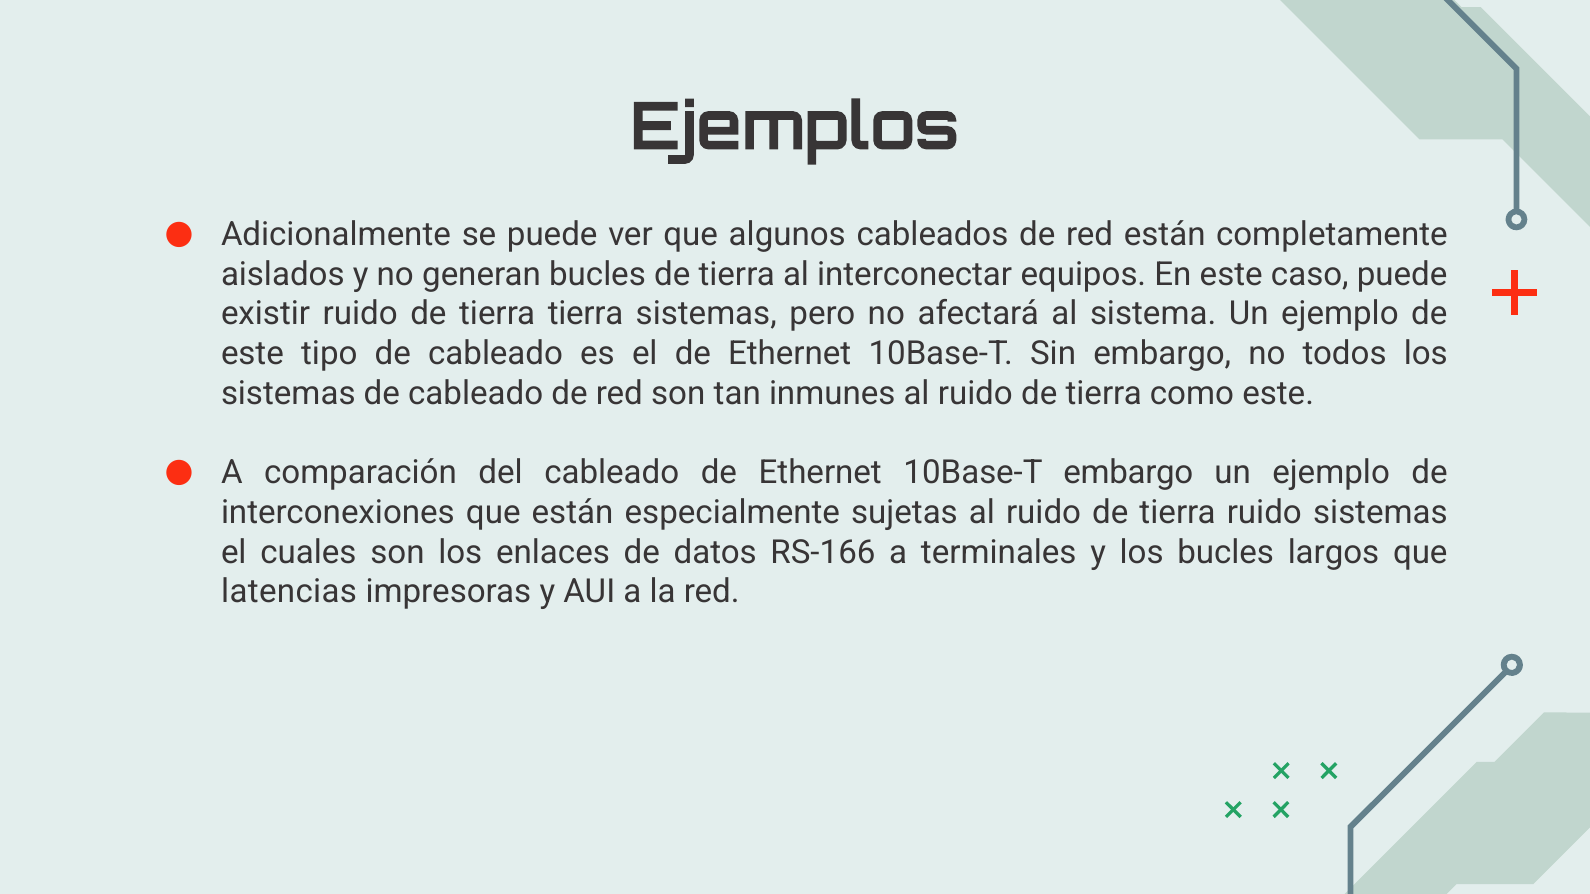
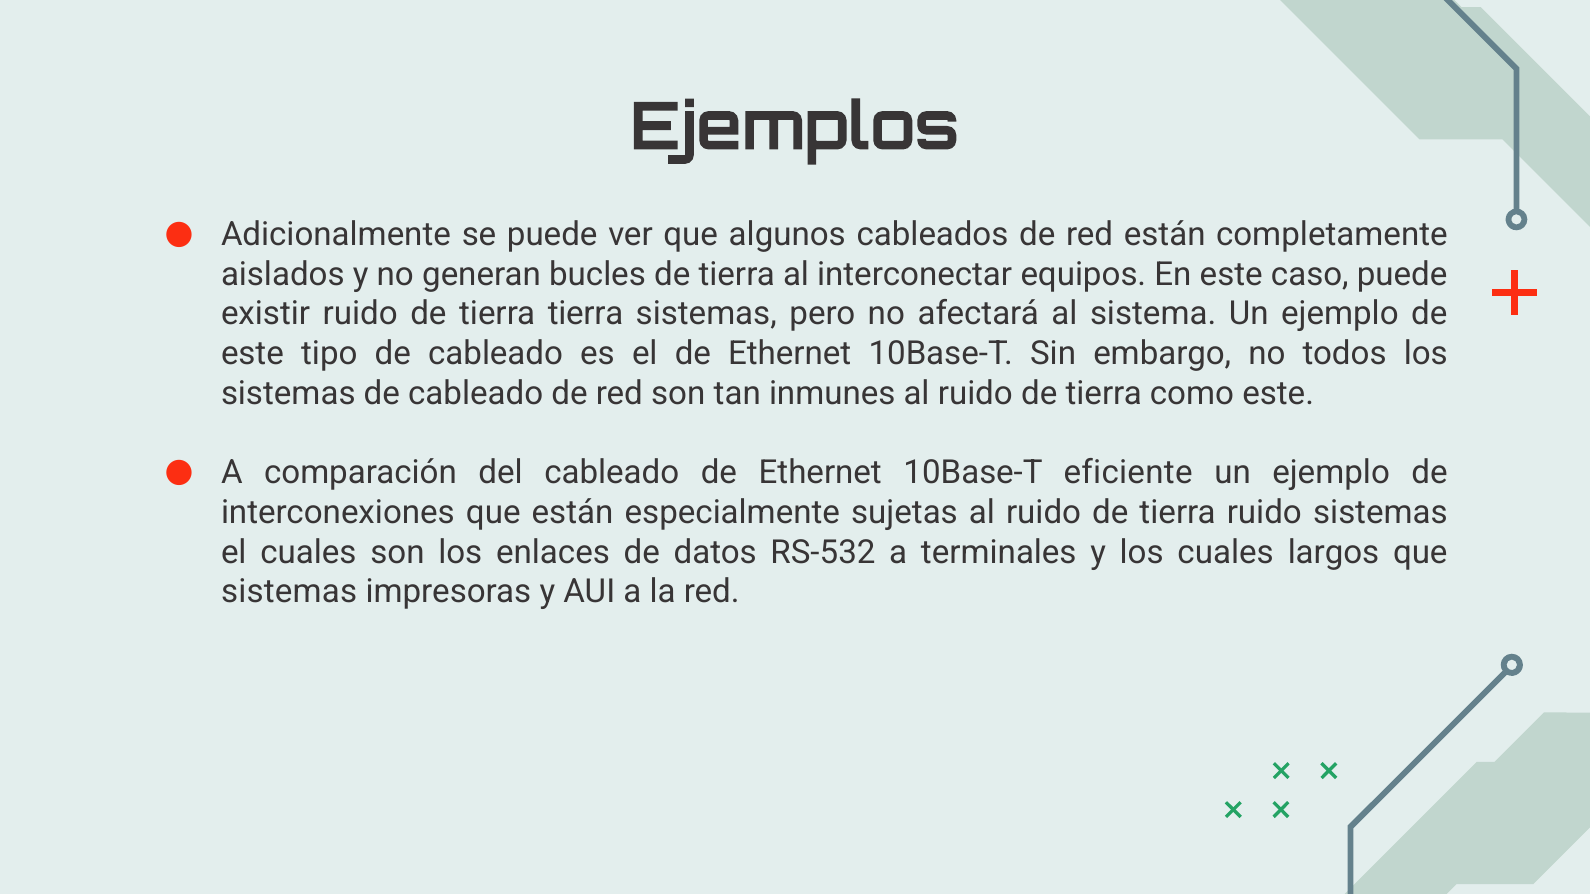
10Base-T embargo: embargo -> eficiente (1128, 473)
RS-166: RS-166 -> RS-532 (823, 553)
los bucles: bucles -> cuales (1226, 553)
latencias: latencias -> sistemas (289, 592)
